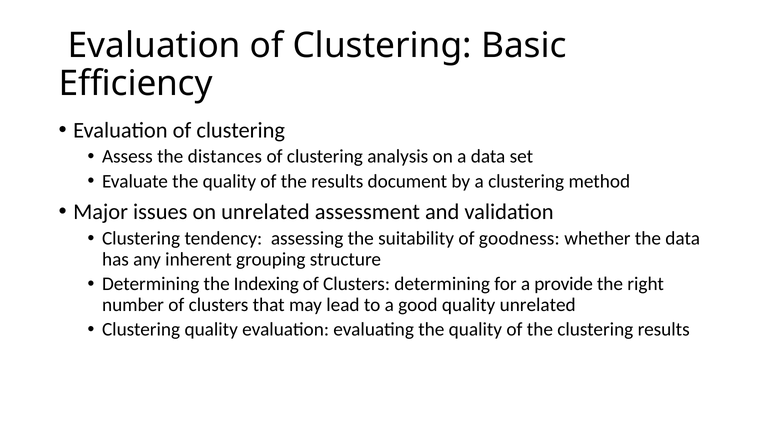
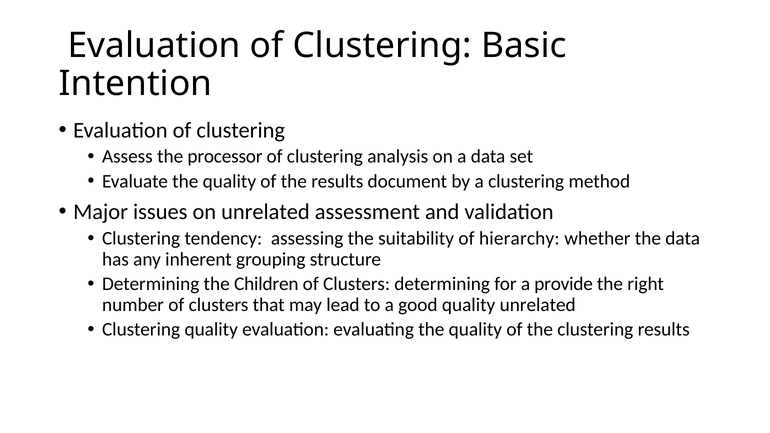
Efficiency: Efficiency -> Intention (135, 84)
distances: distances -> processor (225, 157)
goodness: goodness -> hierarchy (519, 238)
Indexing: Indexing -> Children (266, 284)
